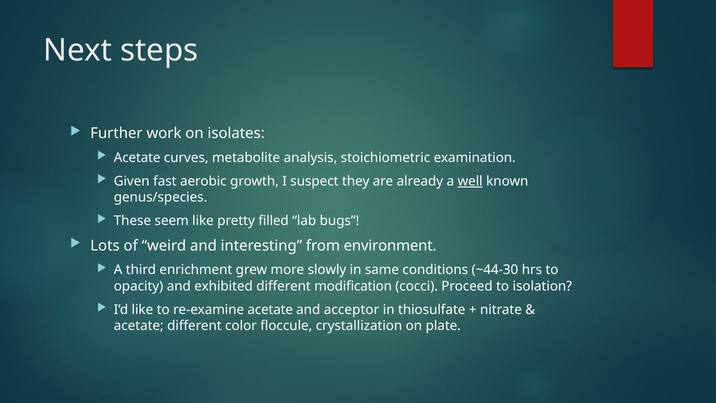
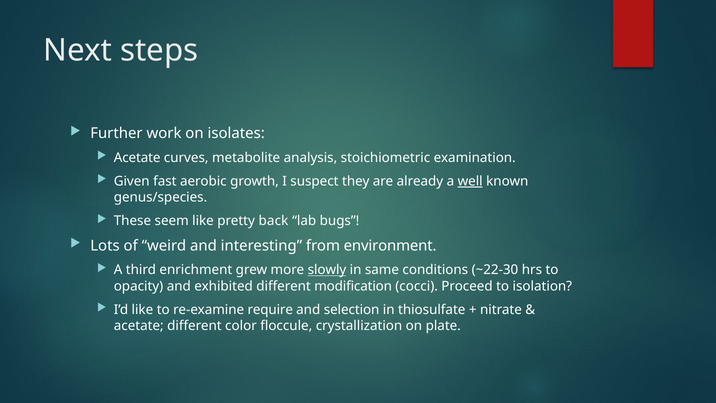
filled: filled -> back (273, 221)
slowly underline: none -> present (327, 270)
~44-30: ~44-30 -> ~22-30 (495, 270)
re-examine acetate: acetate -> require (270, 310)
acceptor: acceptor -> selection (352, 310)
